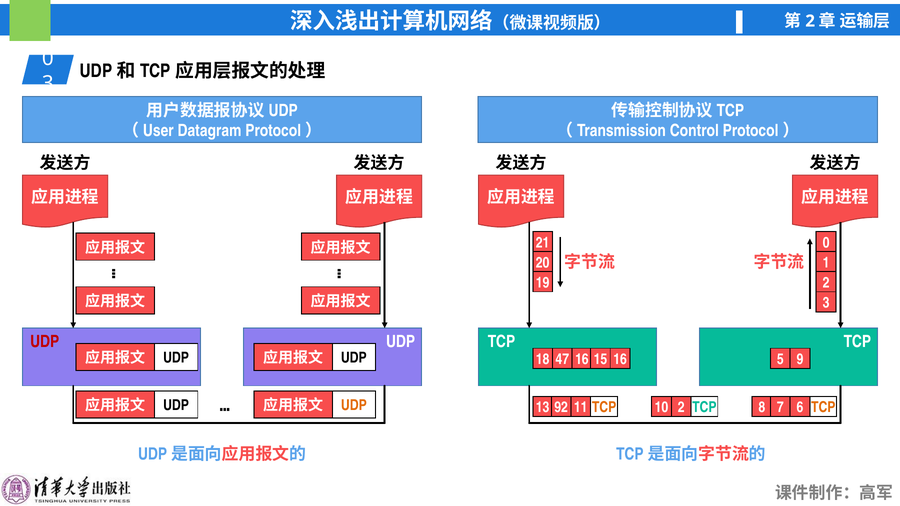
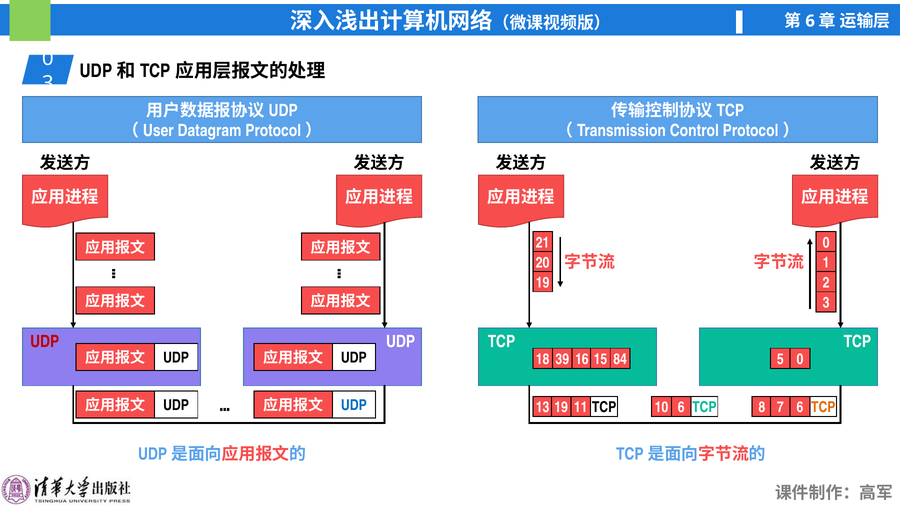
2: 2 -> 6 (810, 21)
47: 47 -> 39 (562, 359)
15 16: 16 -> 84 (620, 359)
5 9: 9 -> 0 (800, 359)
UDP colour: orange -> blue (354, 406)
13 92: 92 -> 19 (561, 408)
TCP colour: orange -> black (604, 408)
10 2: 2 -> 6 (681, 408)
